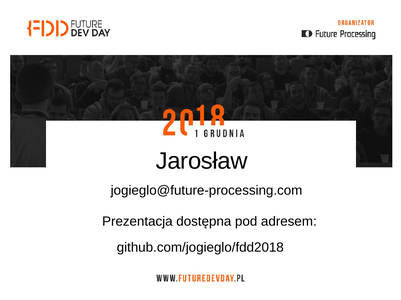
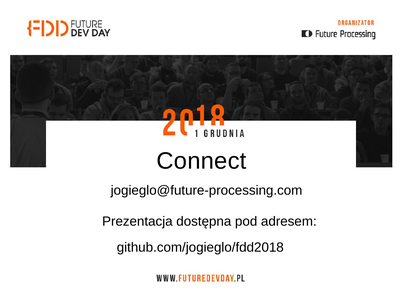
Jarosław: Jarosław -> Connect (202, 161)
